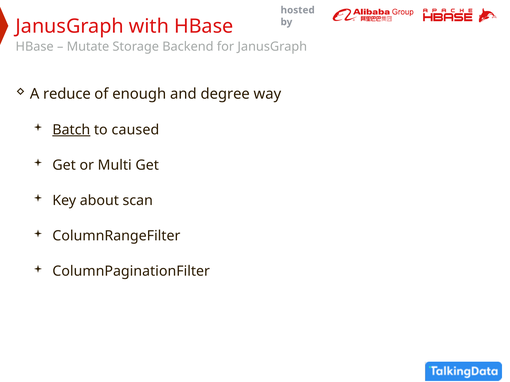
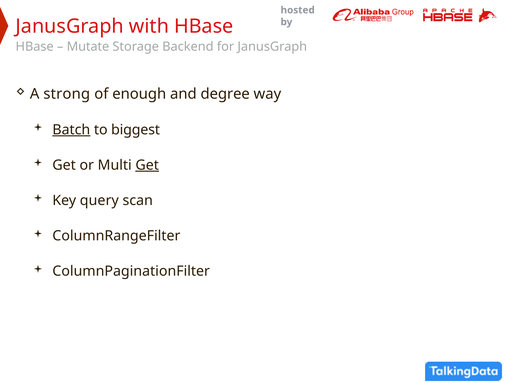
reduce: reduce -> strong (67, 94)
caused: caused -> biggest (136, 130)
Get underline: none -> present (147, 165)
about: about -> query (99, 201)
